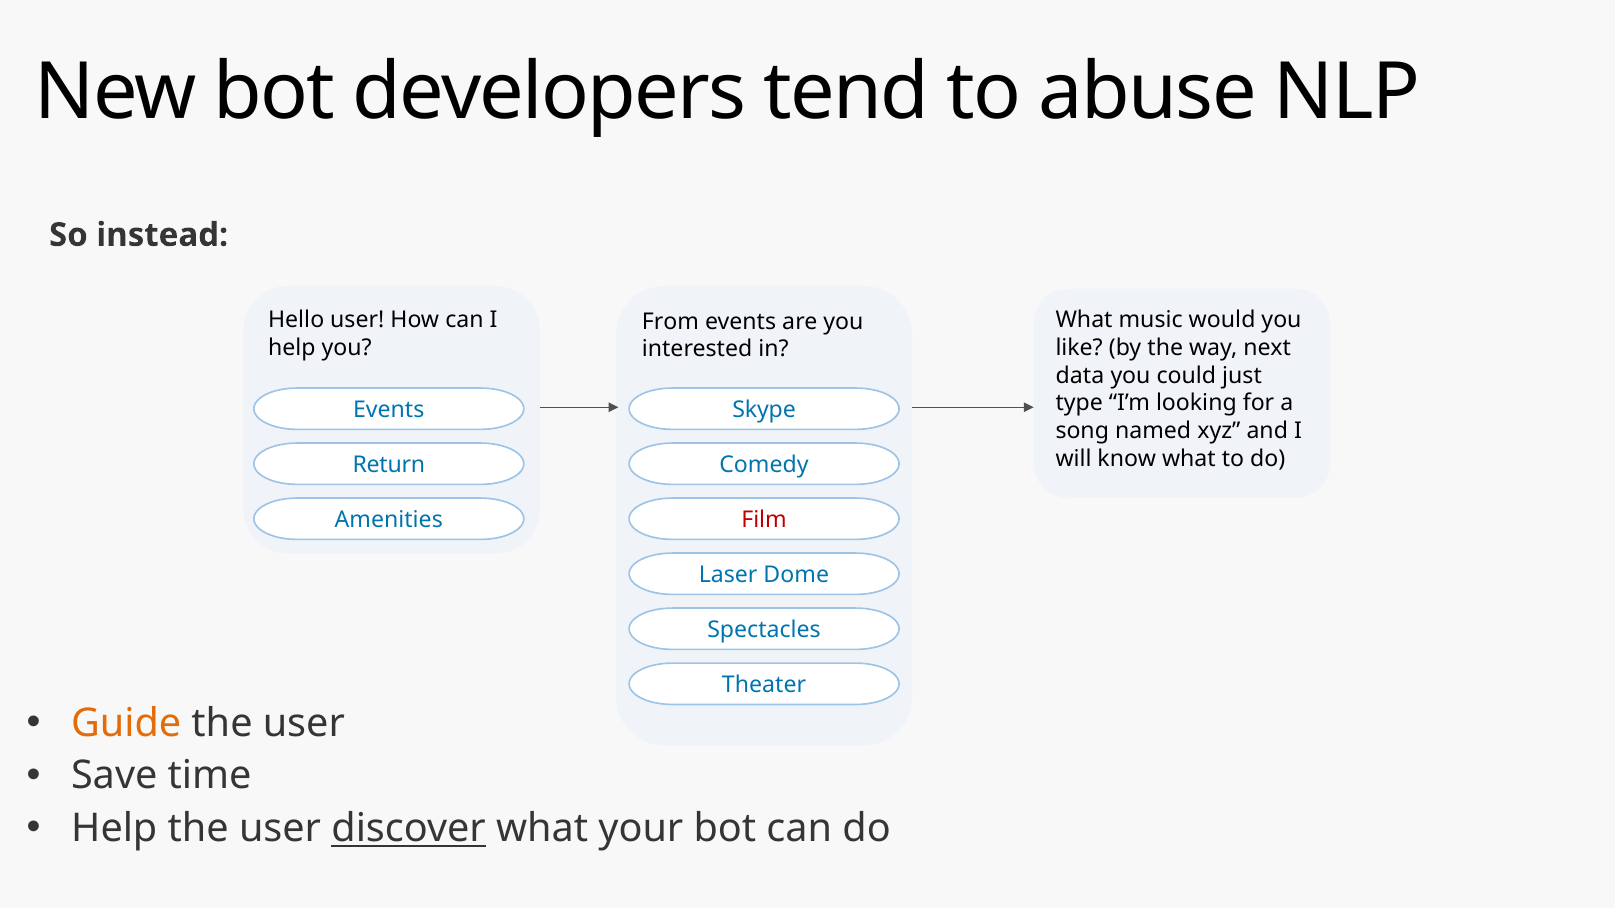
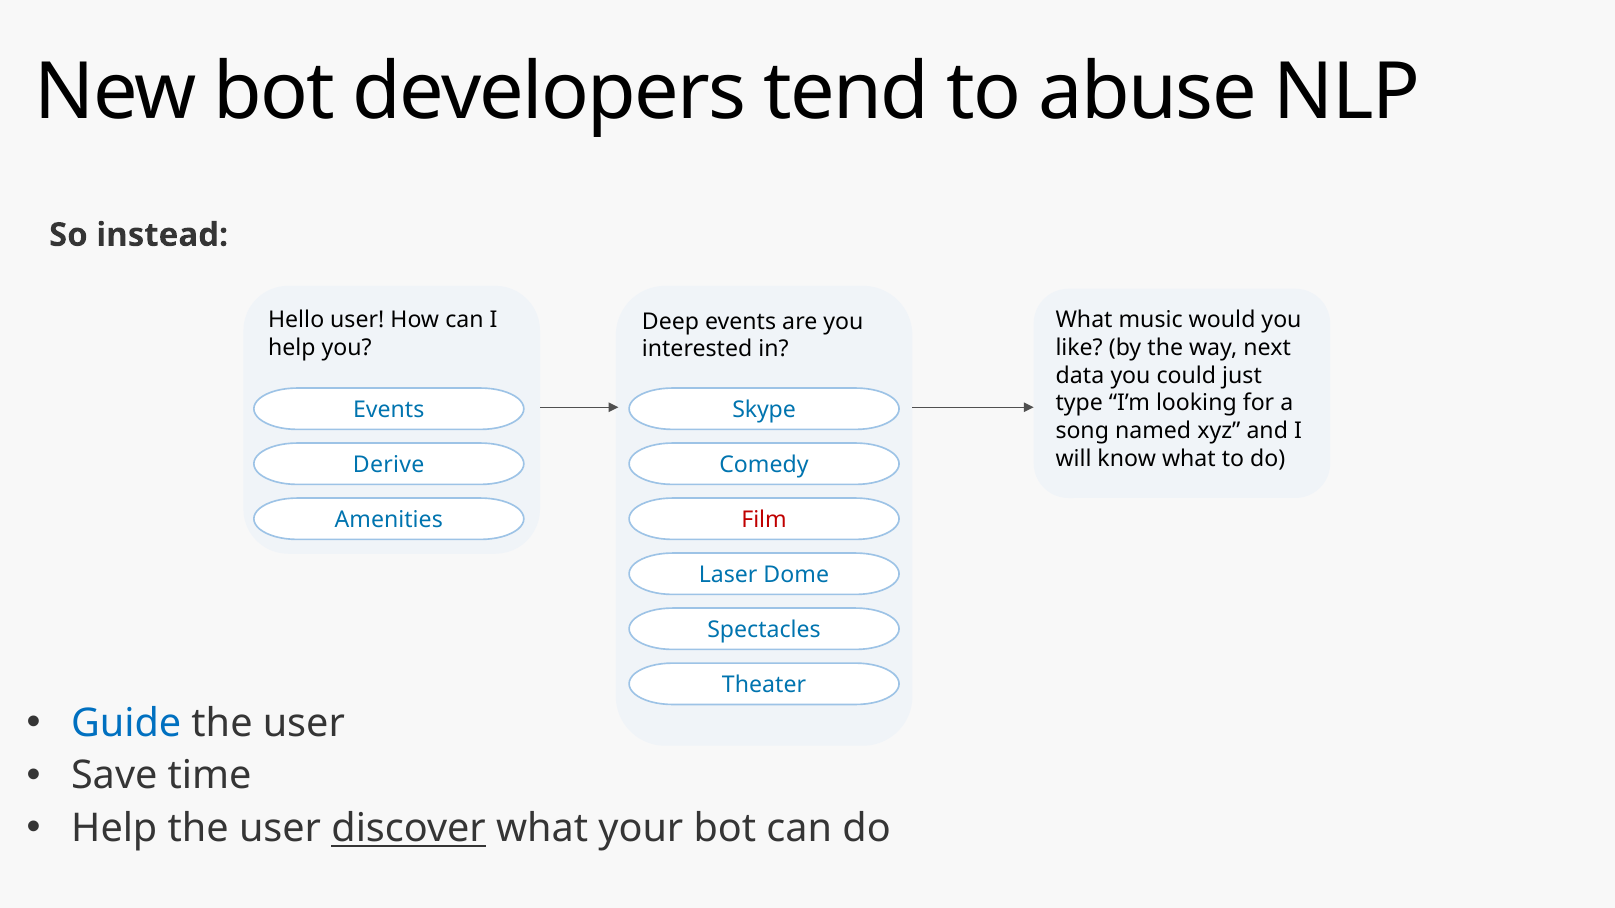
From: From -> Deep (670, 322)
Return: Return -> Derive (389, 465)
Guide colour: orange -> blue (126, 723)
